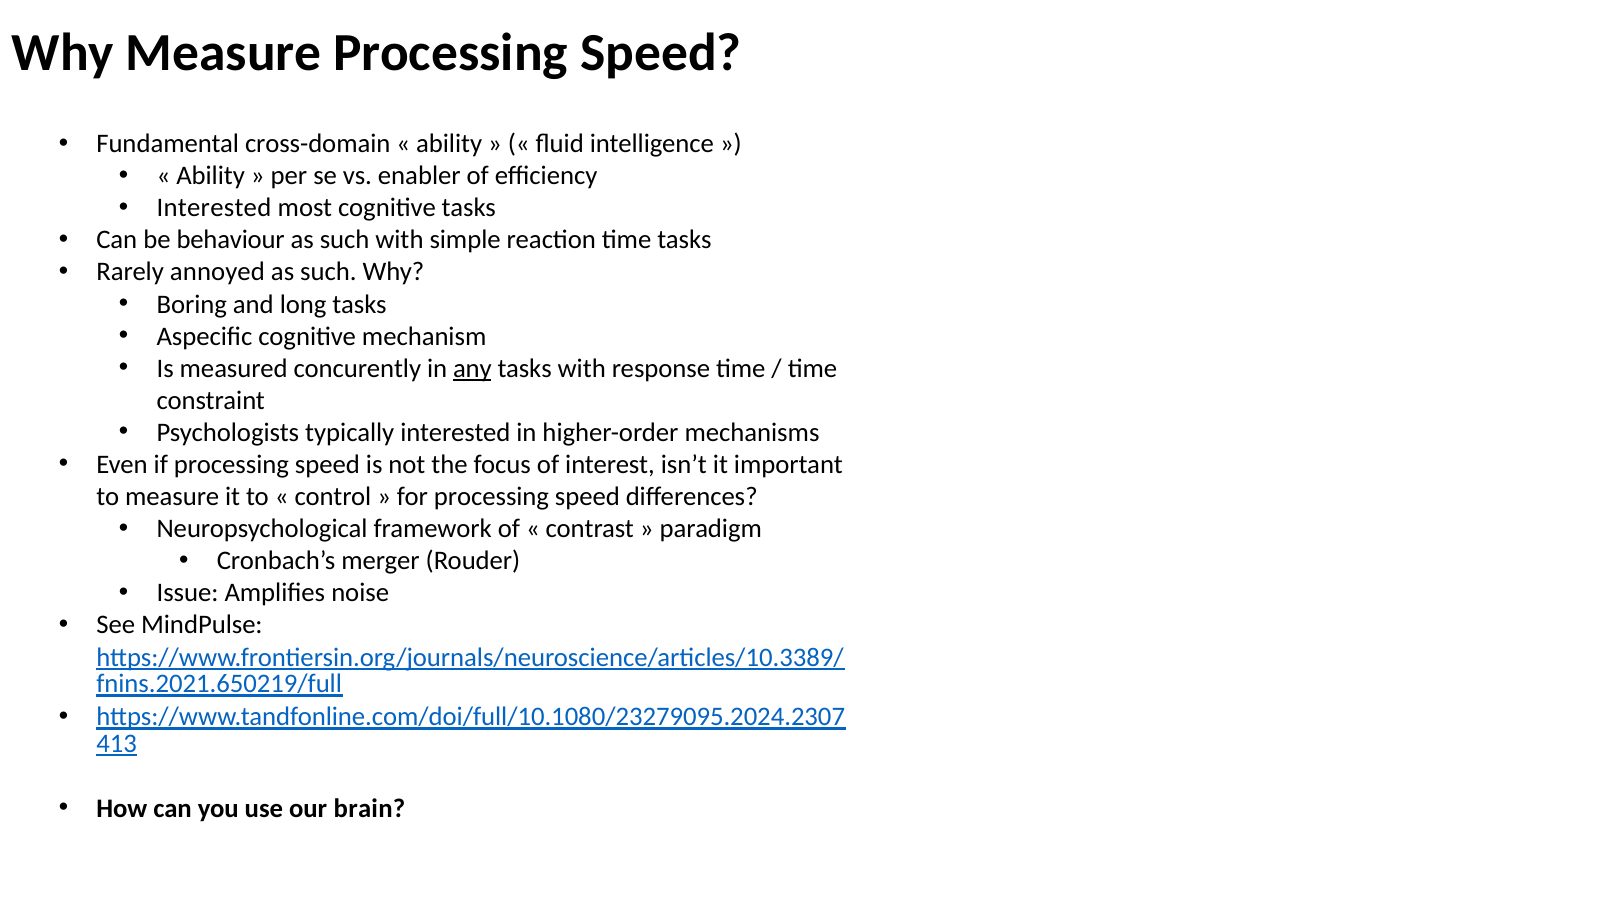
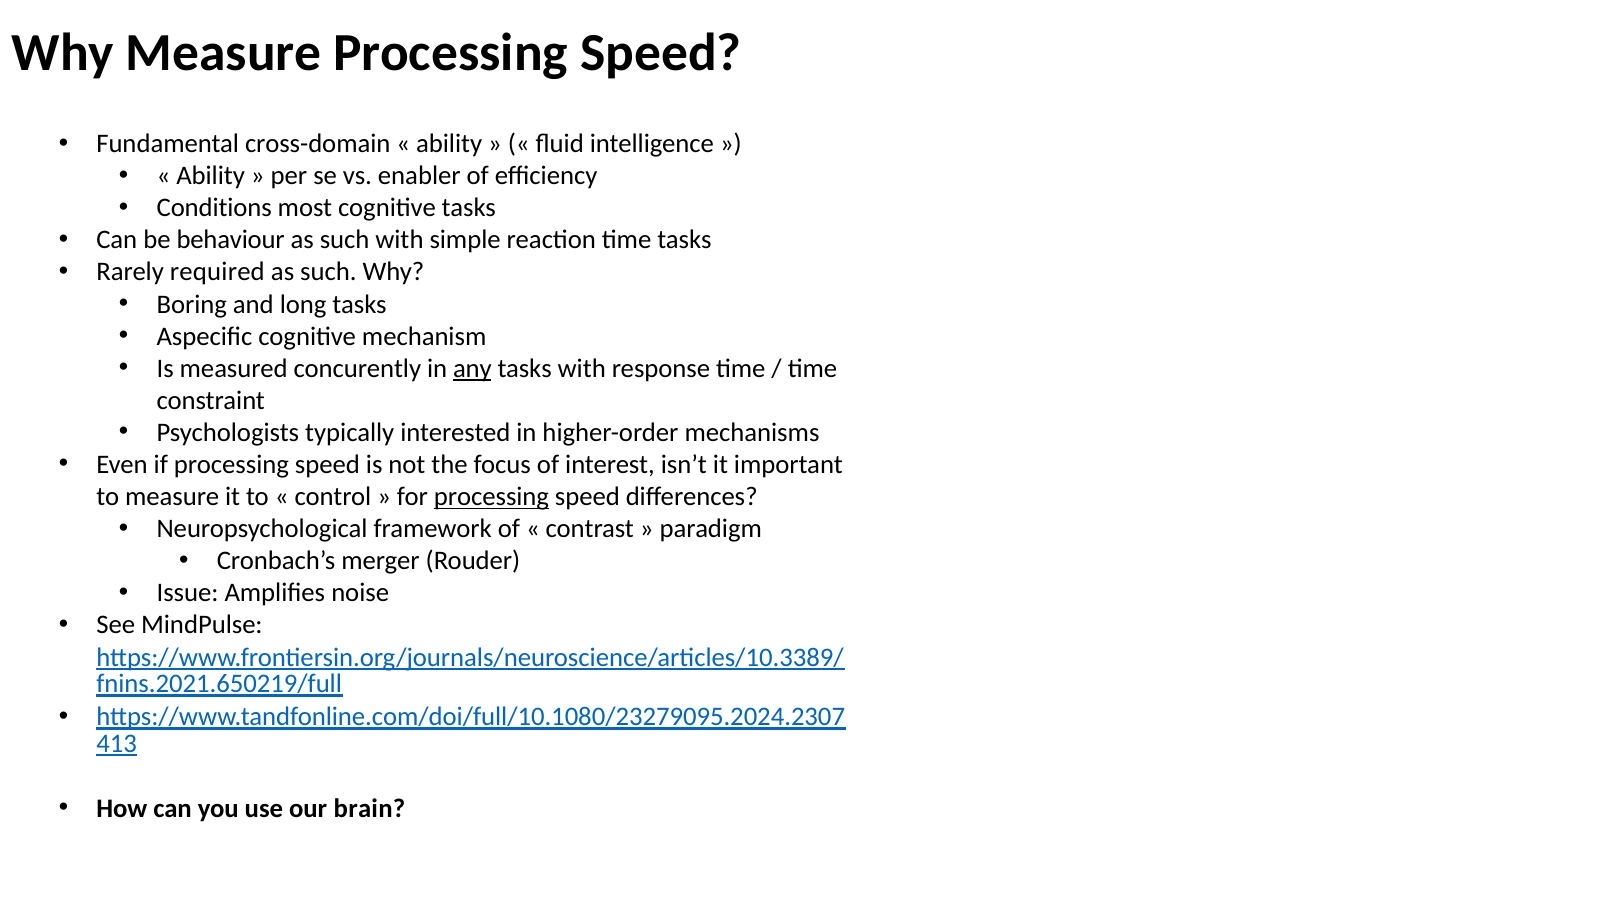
Interested: Interested -> Conditions (214, 208)
annoyed: annoyed -> required (217, 272)
processing underline: none -> present (491, 497)
